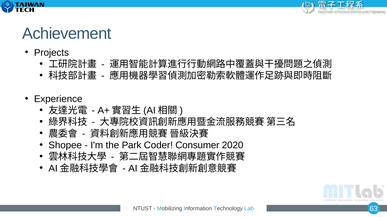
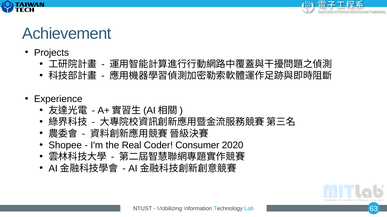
Park: Park -> Real (132, 146)
